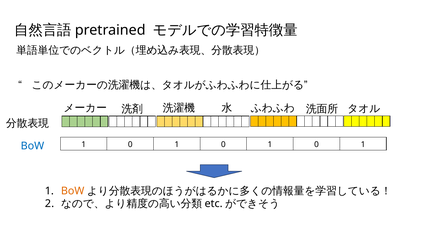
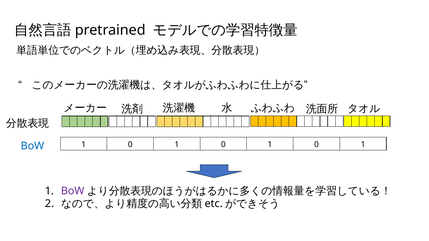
BoW colour: orange -> purple (73, 191)
